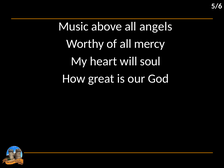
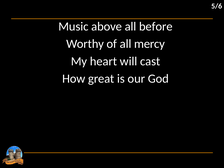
angels: angels -> before (156, 26)
soul: soul -> cast (150, 61)
